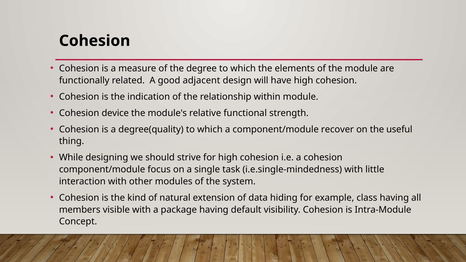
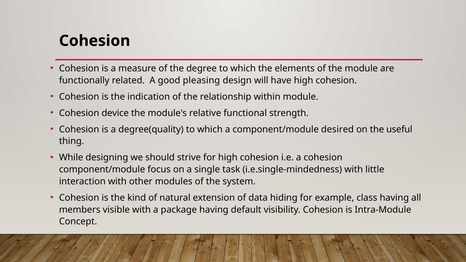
adjacent: adjacent -> pleasing (201, 80)
recover: recover -> desired (337, 129)
